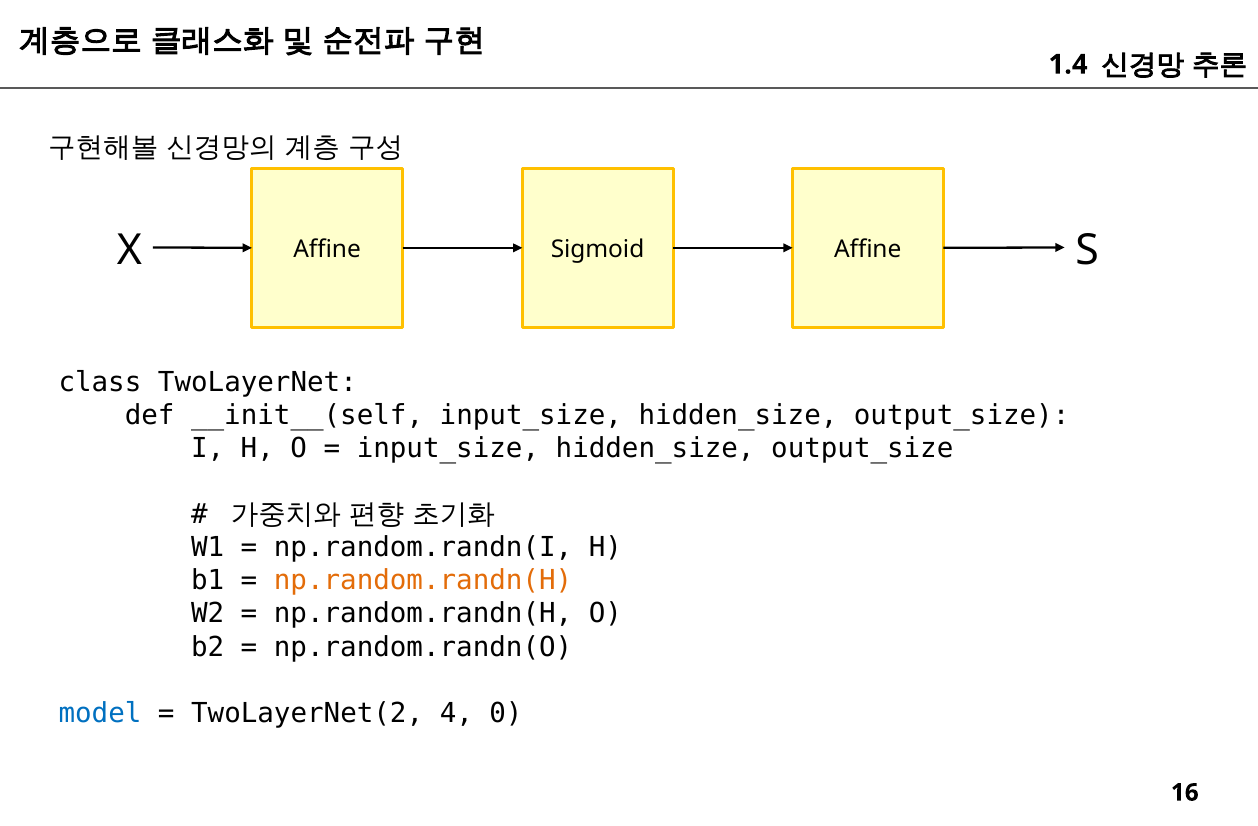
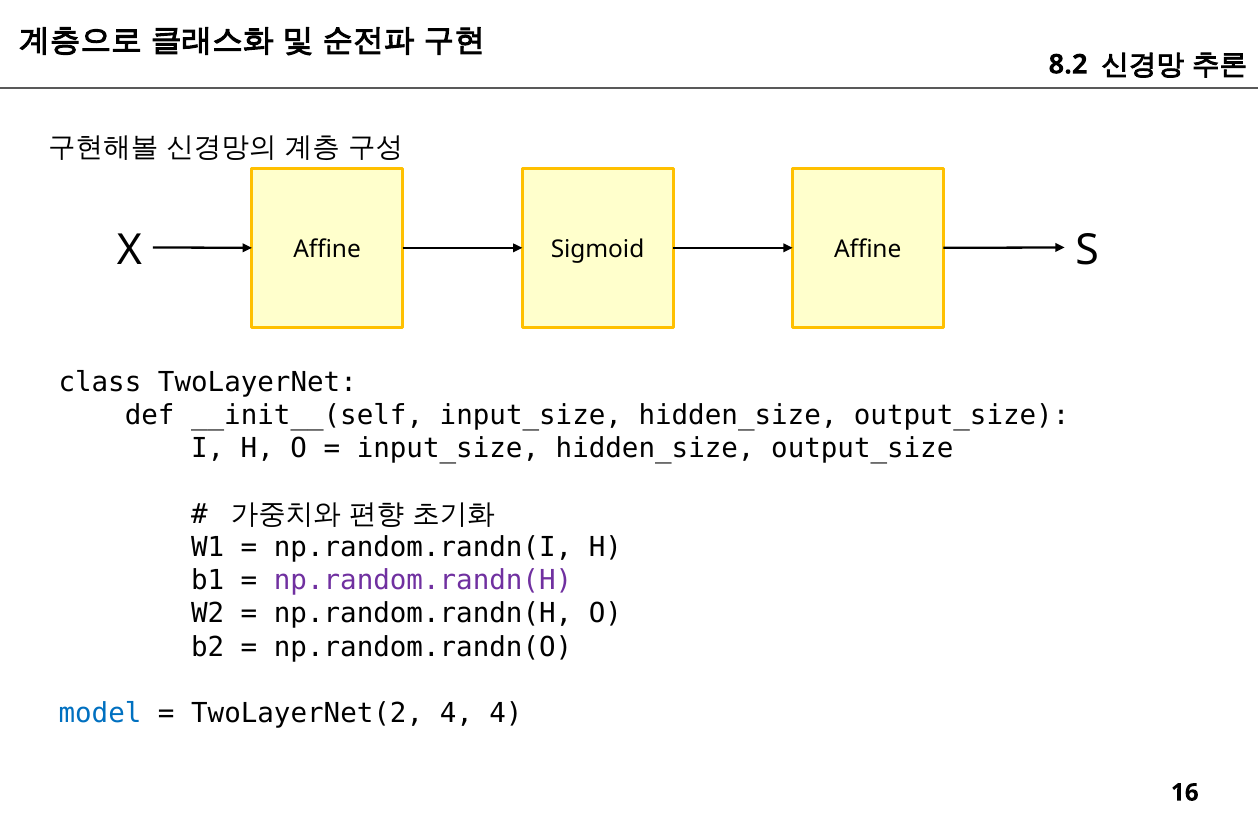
1.4: 1.4 -> 8.2 (1068, 64)
np.random.randn(H colour: orange -> purple (423, 581)
4 0: 0 -> 4 (506, 713)
